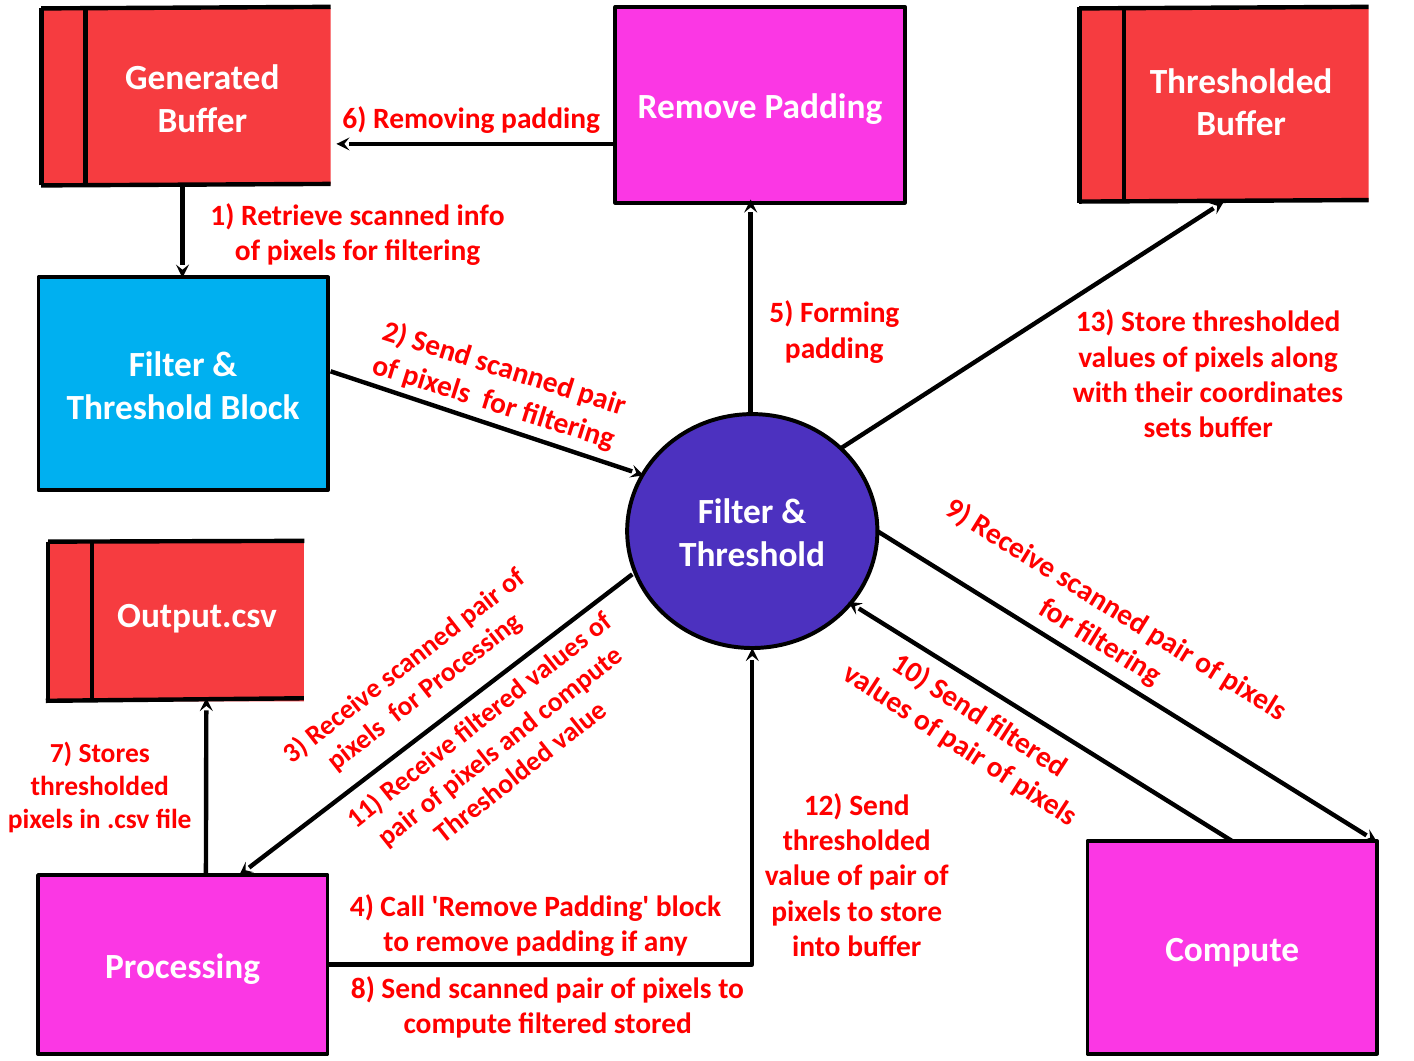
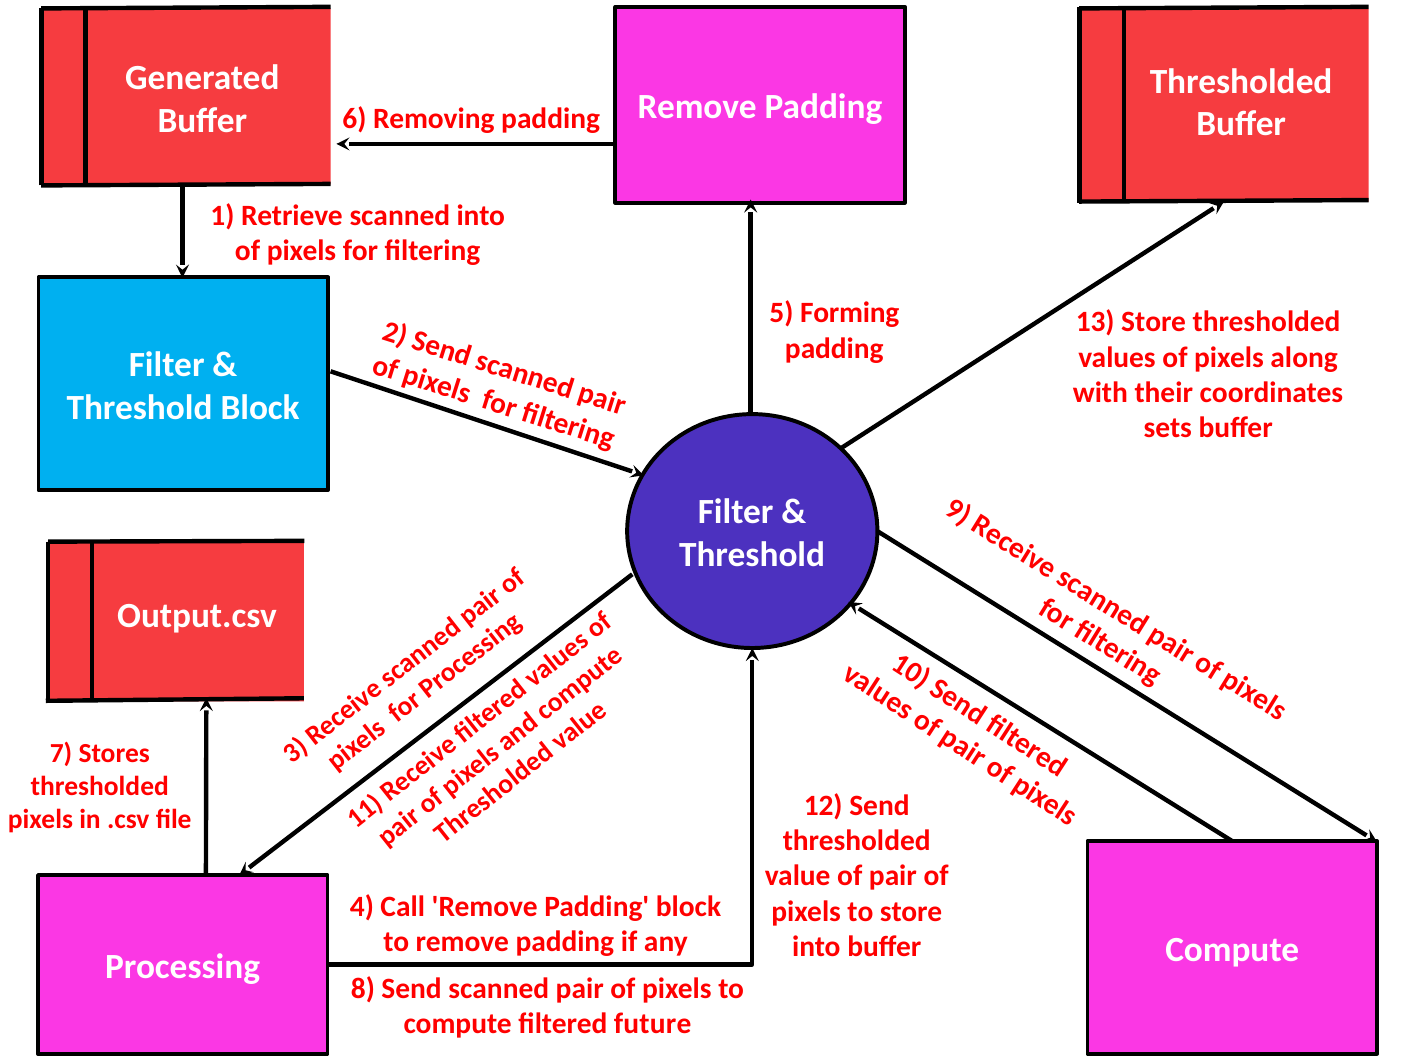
scanned info: info -> into (481, 216)
stored: stored -> future (653, 1023)
